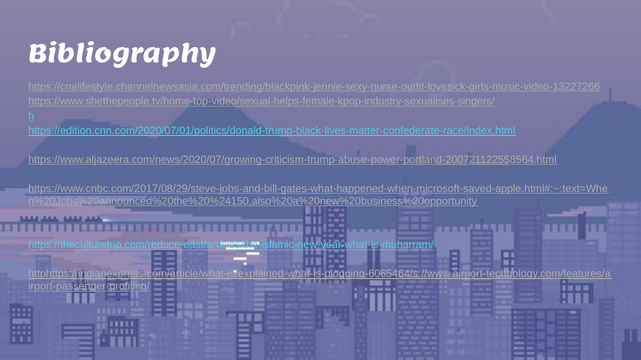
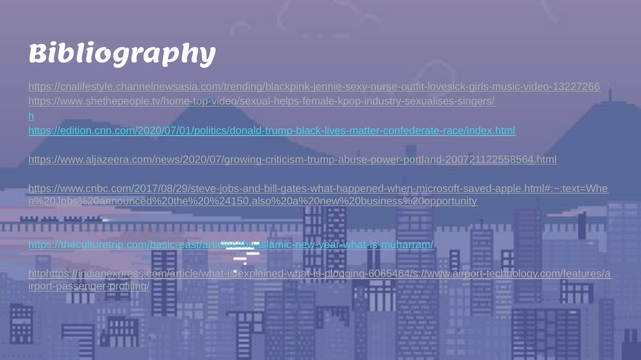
https://theculturetrip.com/reduce-east/articles/the-islamic-new-year-what-is-muharram/: https://theculturetrip.com/reduce-east/articles/the-islamic-new-year-what-is-muharram/ -> https://theculturetrip.com/basic-east/articles/the-islamic-new-year-what-is-muharram/ (231, 245)
